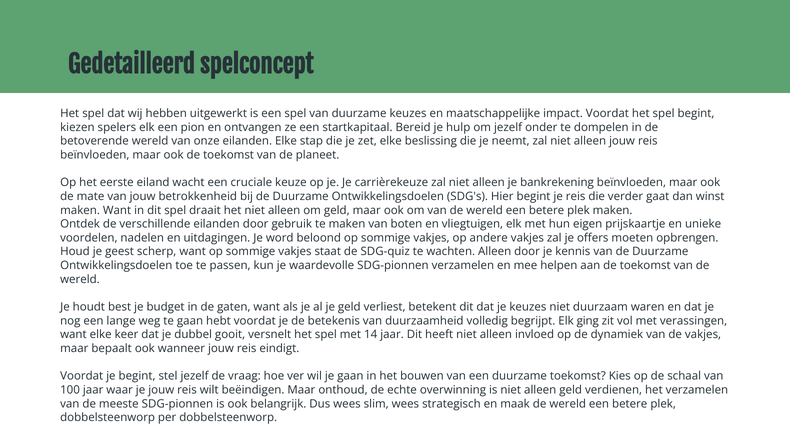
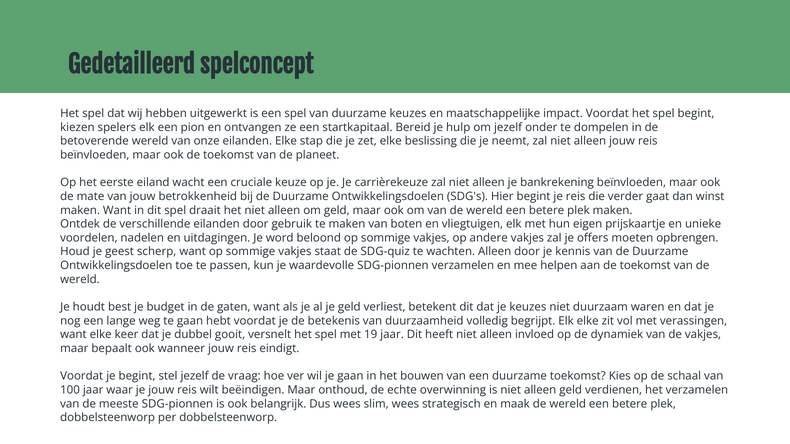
Elk ging: ging -> elke (588, 321)
14: 14 -> 19 (371, 335)
